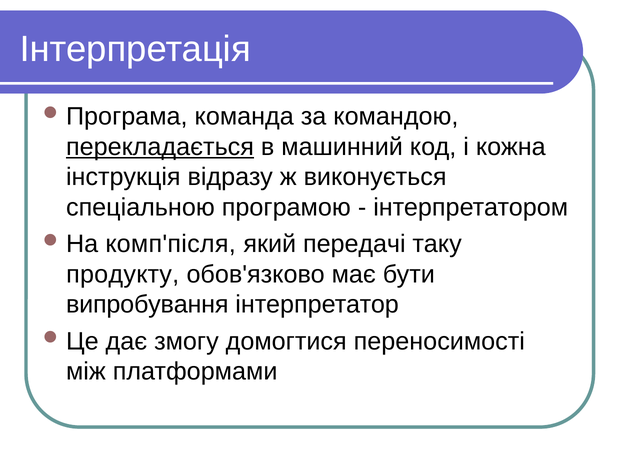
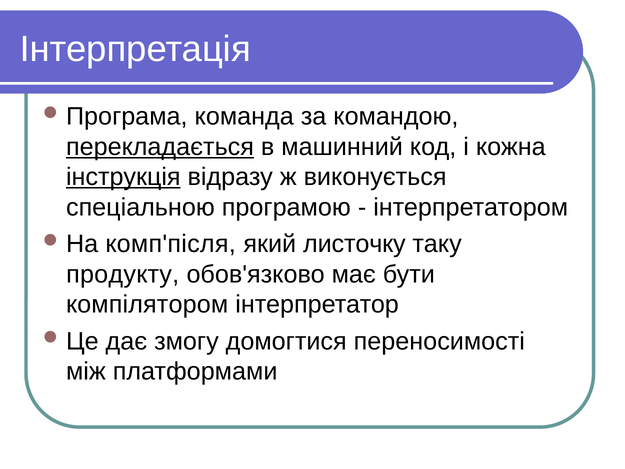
інструкція underline: none -> present (123, 177)
передачі: передачі -> листочку (354, 244)
випробування: випробування -> компілятором (147, 304)
